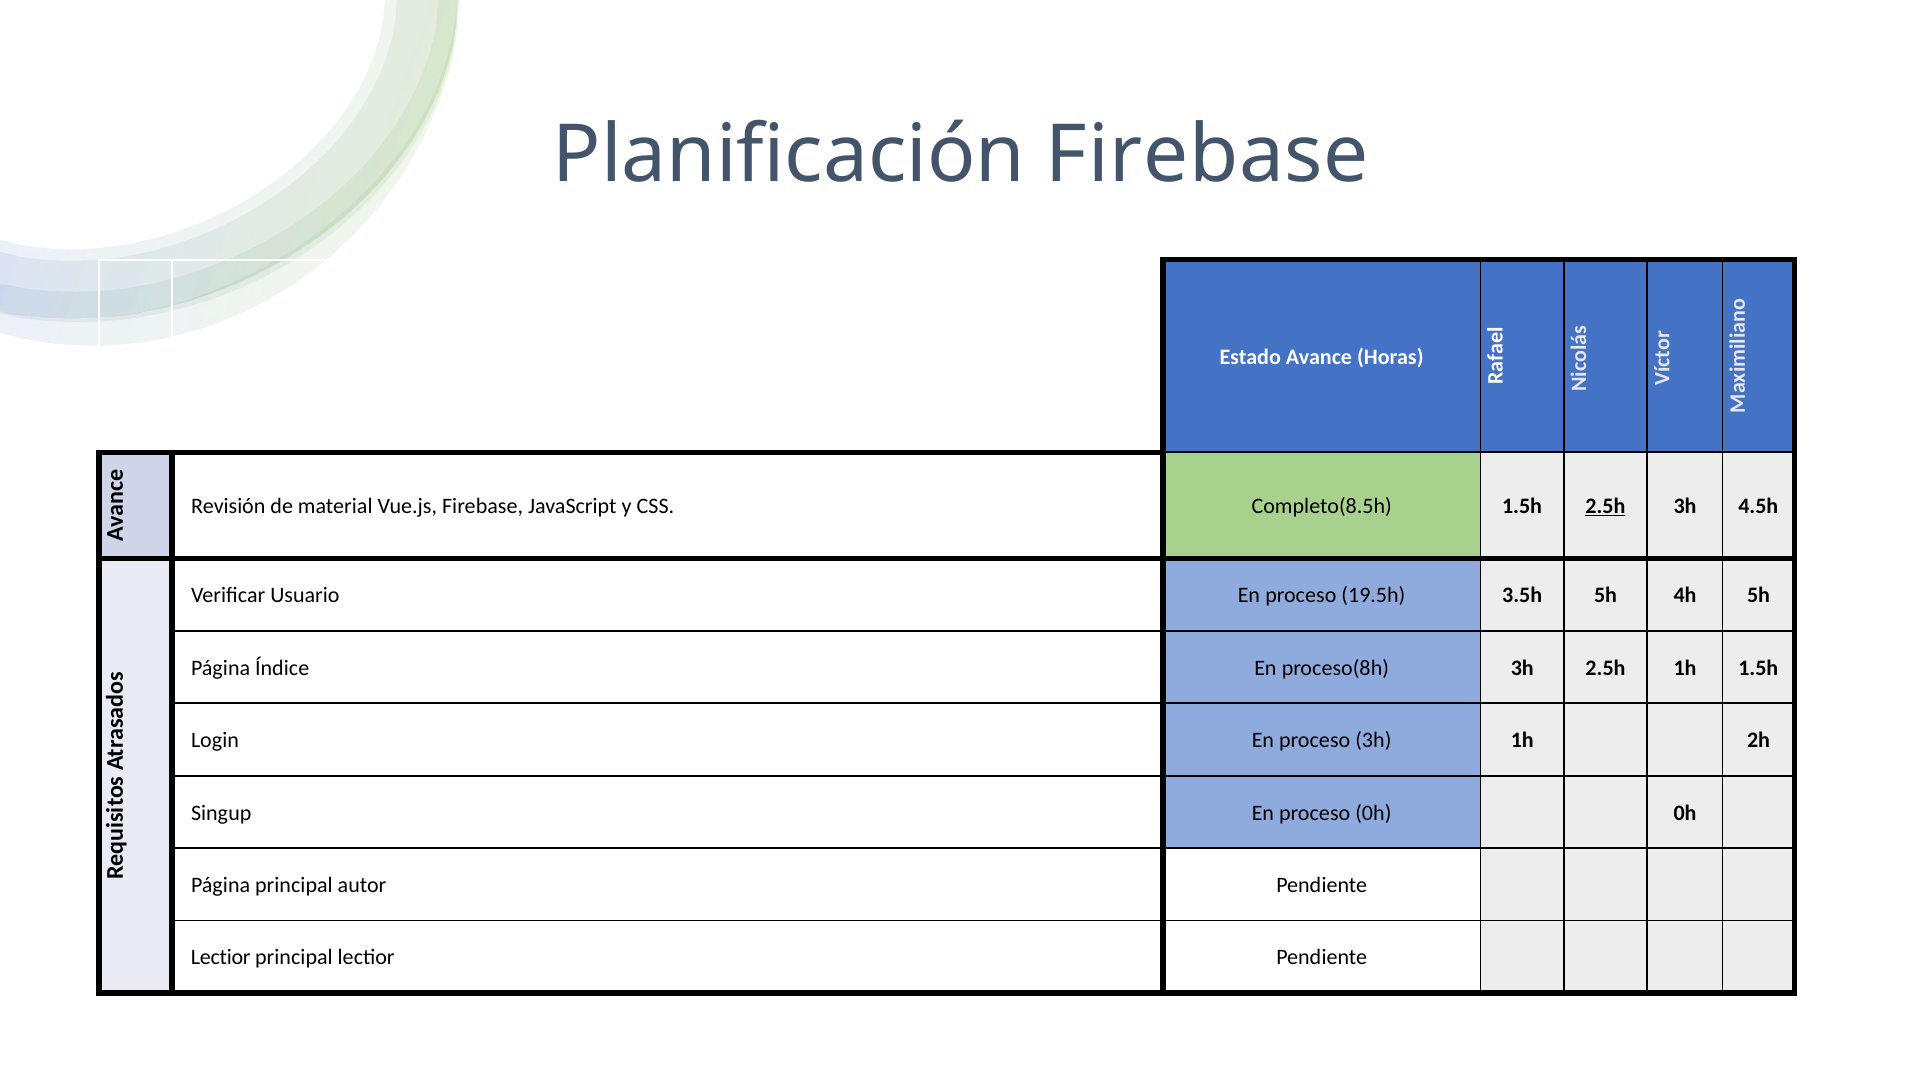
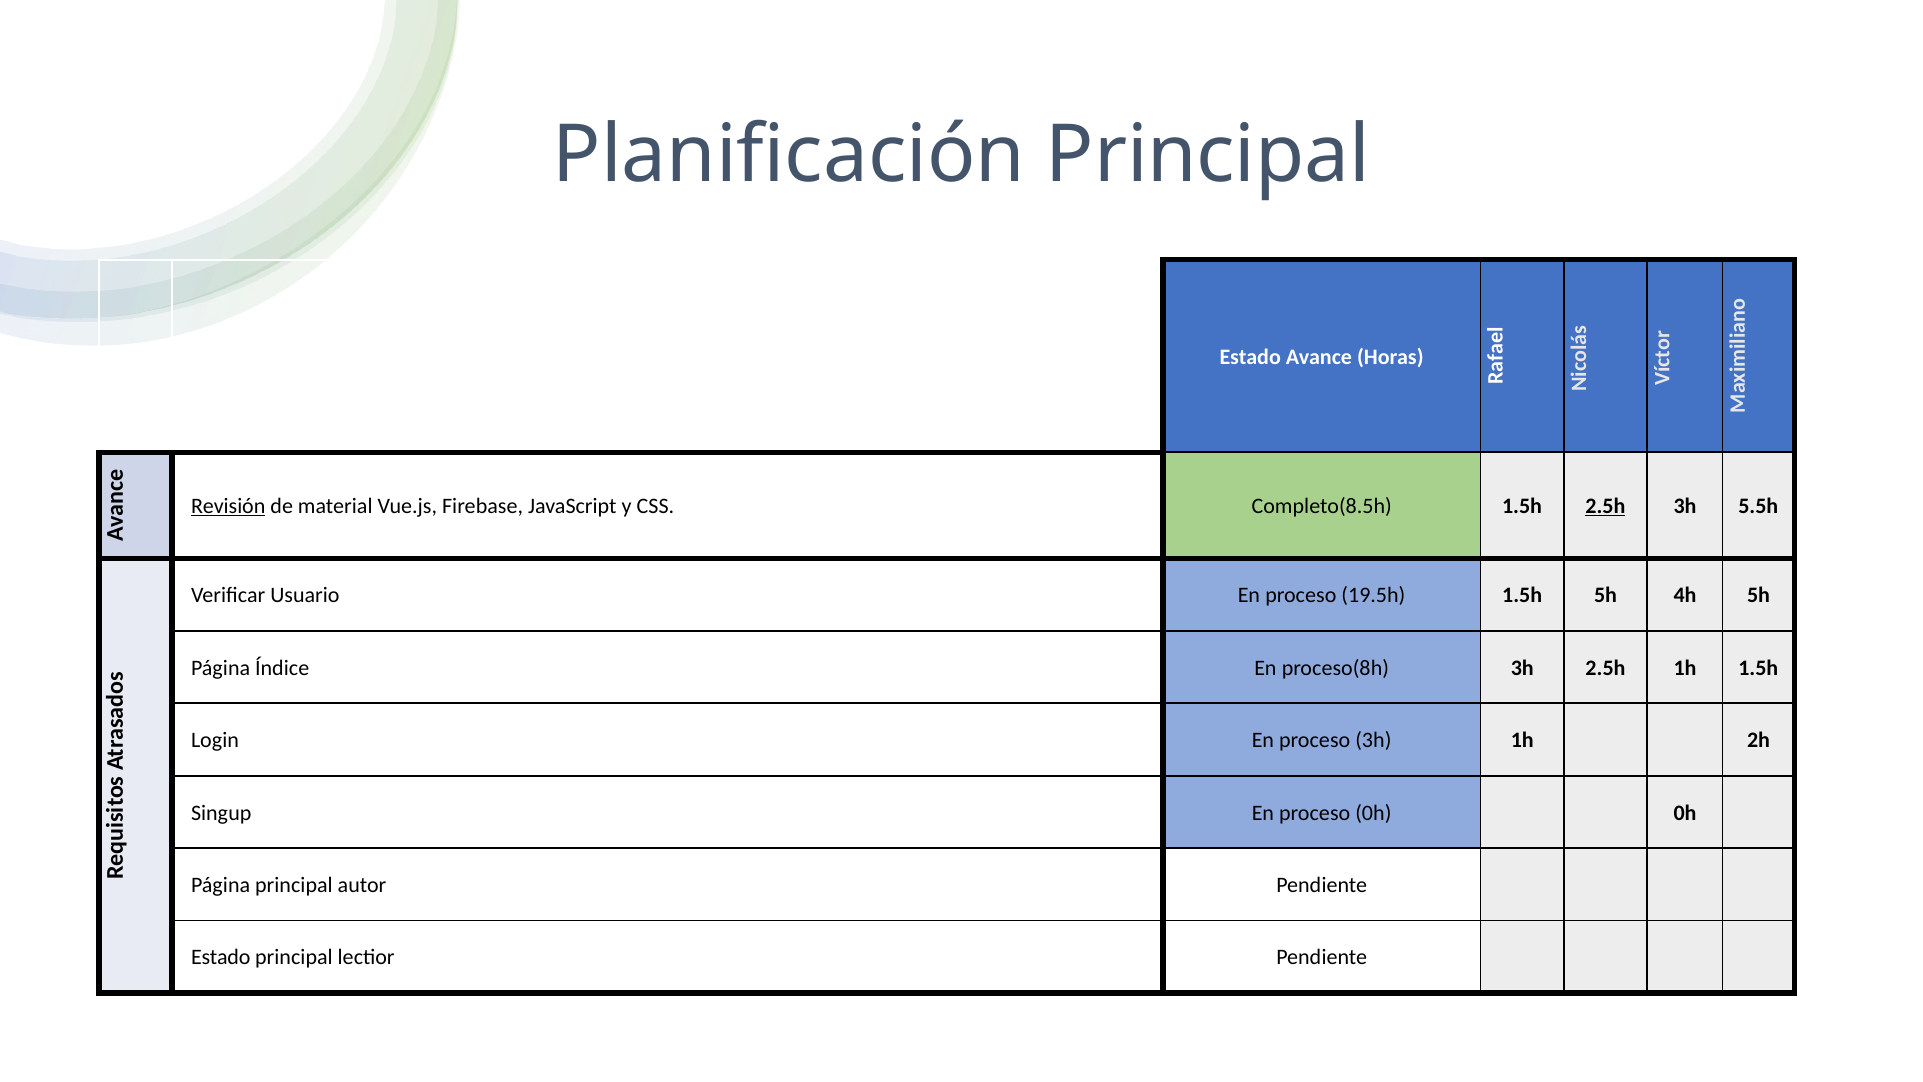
Planificación Firebase: Firebase -> Principal (1208, 155)
Revisión underline: none -> present (228, 506)
4.5h: 4.5h -> 5.5h (1758, 506)
19.5h 3.5h: 3.5h -> 1.5h (1522, 595)
Lectior: Lectior -> Estado (221, 957)
